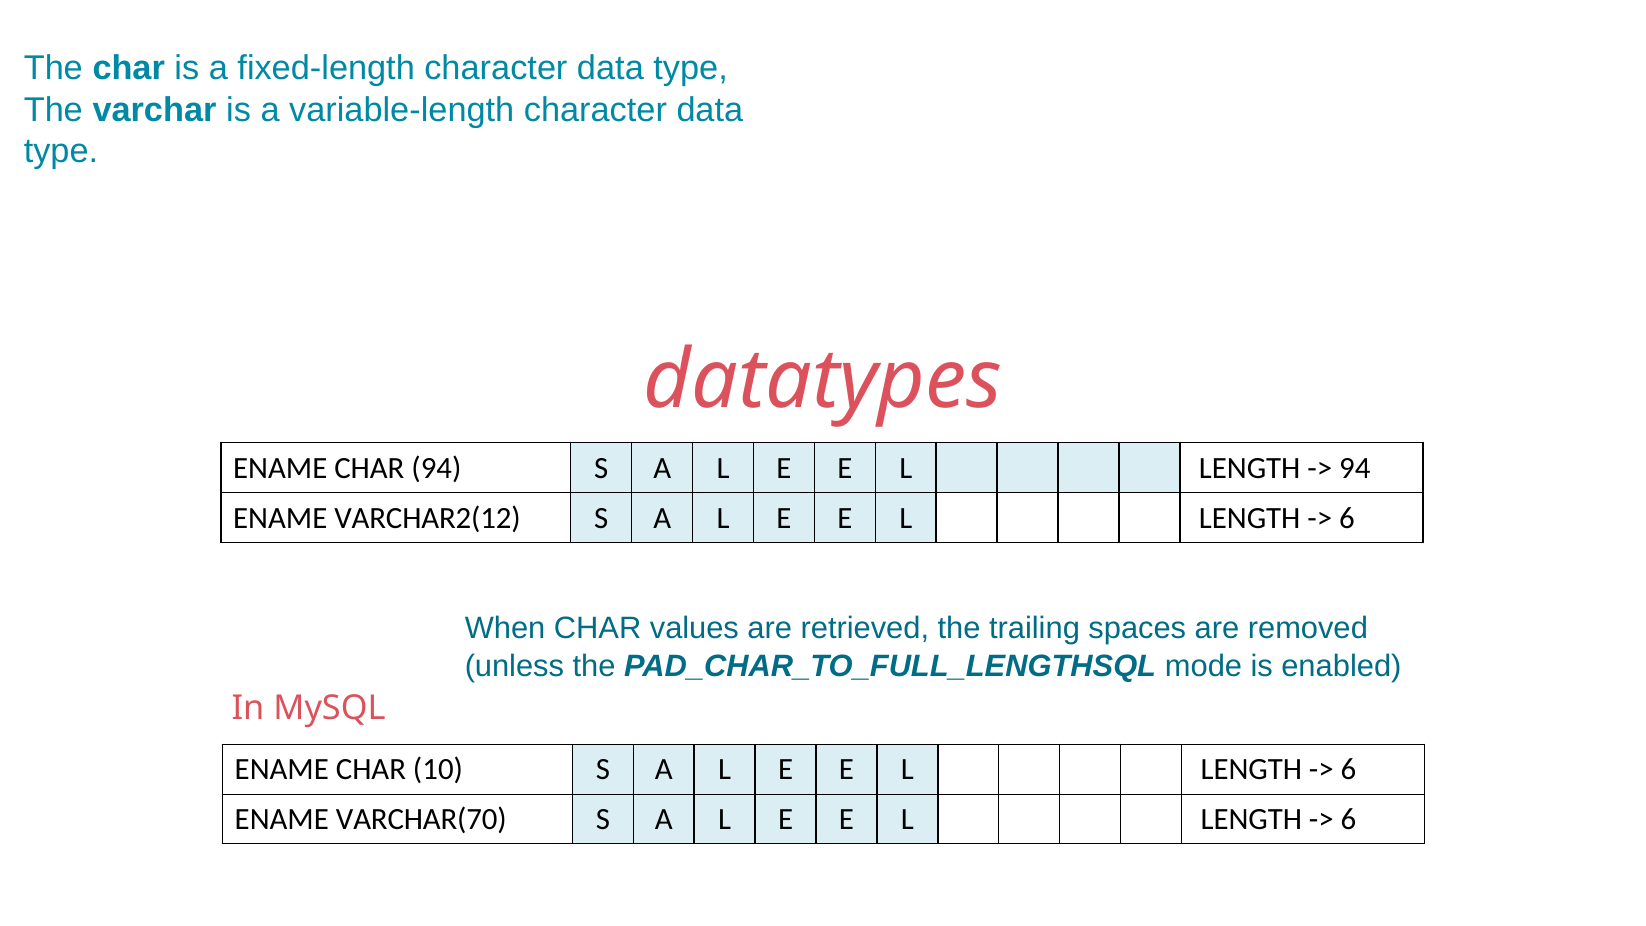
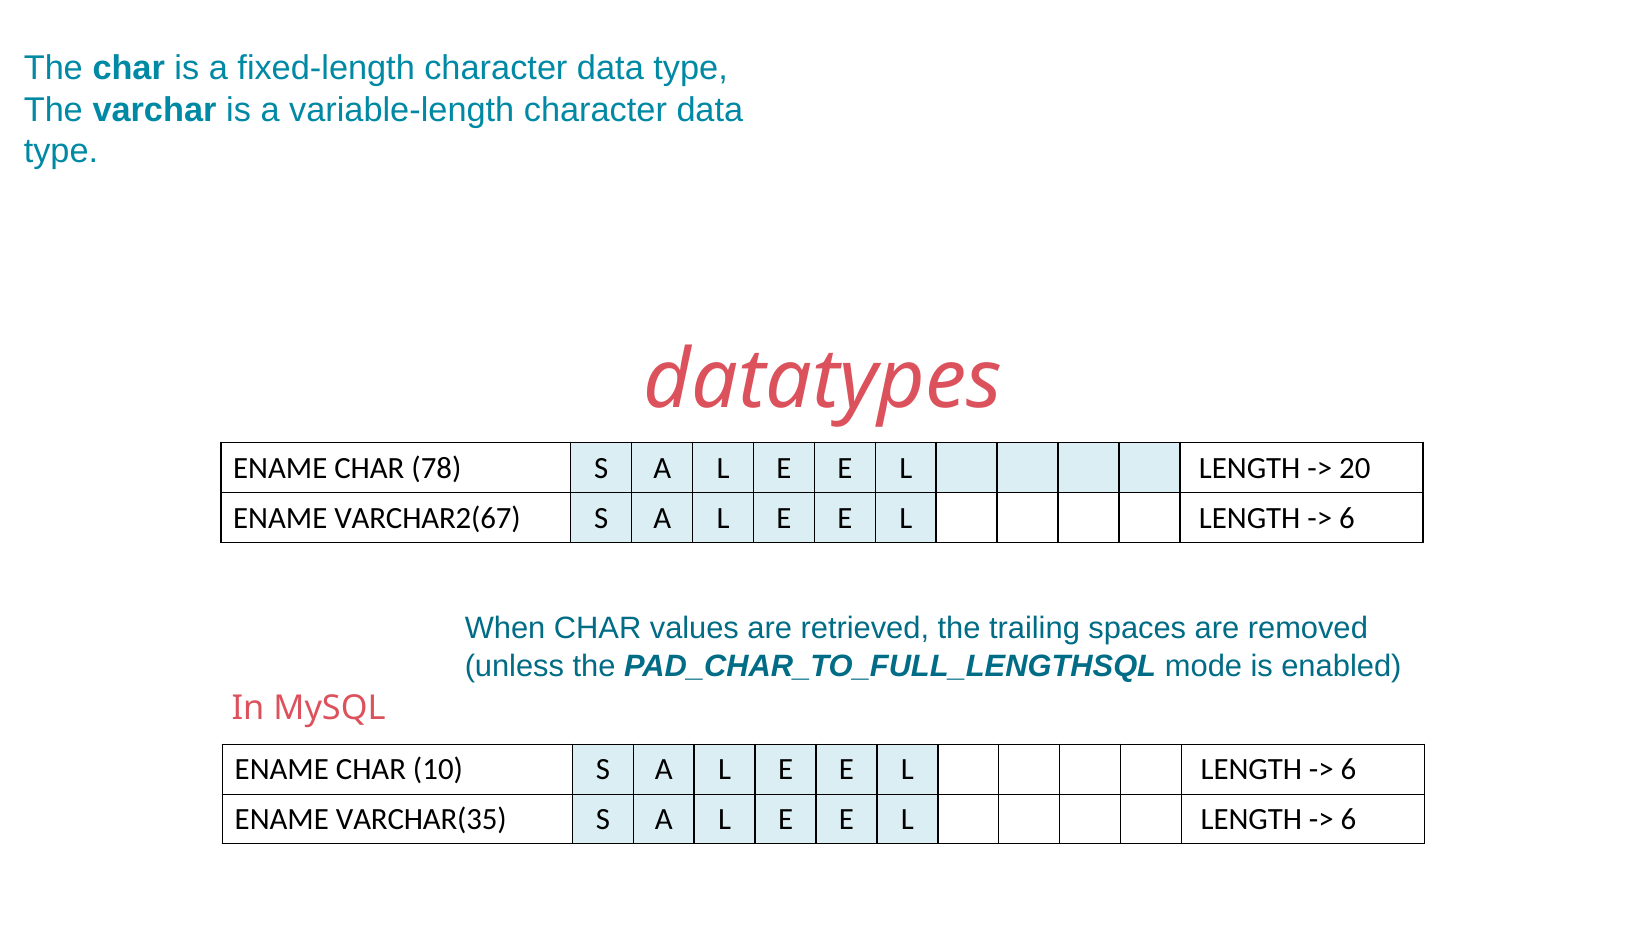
CHAR 94: 94 -> 78 (436, 468)
94: 94 -> 20 (1355, 468)
VARCHAR2(12: VARCHAR2(12 -> VARCHAR2(67 (427, 518)
VARCHAR(70: VARCHAR(70 -> VARCHAR(35 (421, 820)
